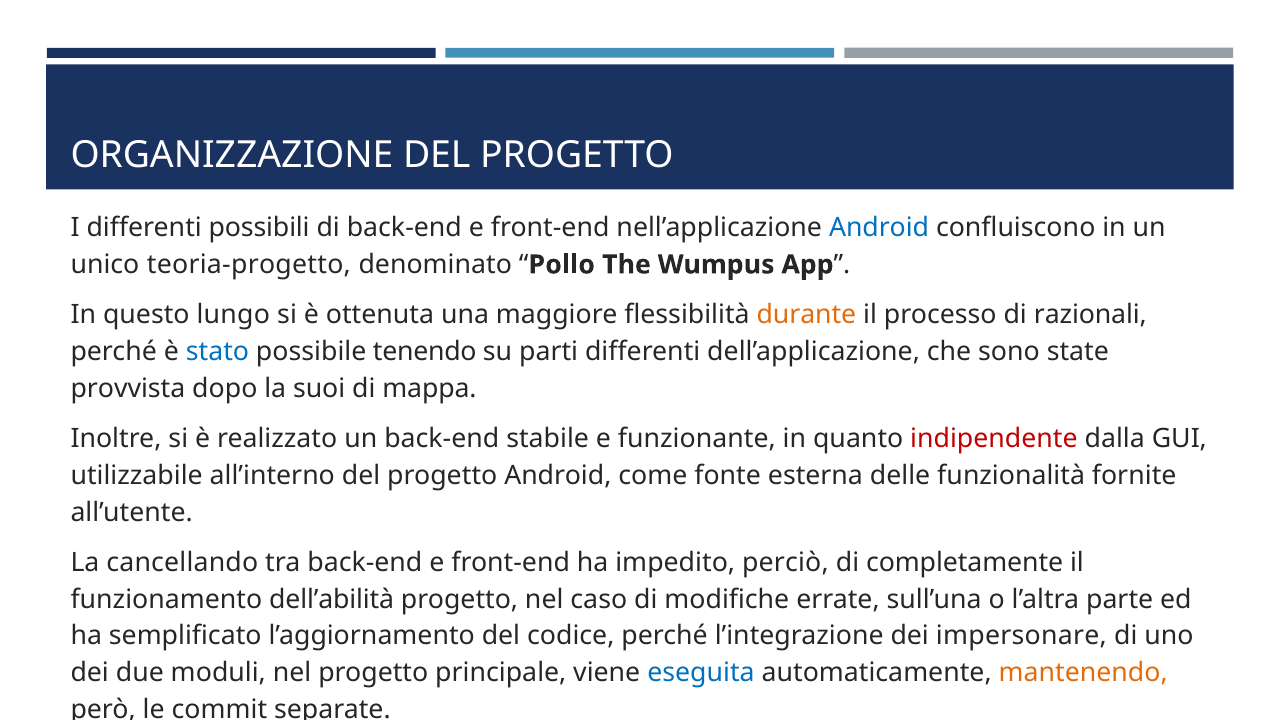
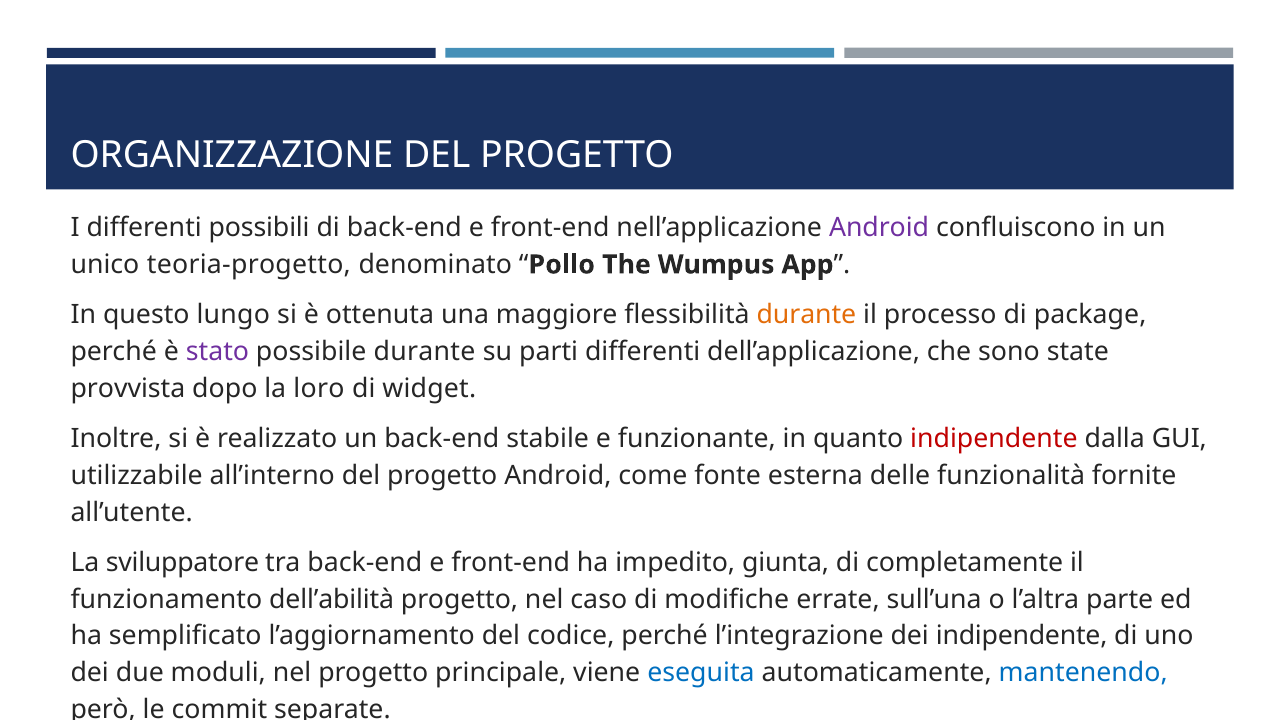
Android colour: blue -> purple (879, 228)
razionali: razionali -> package (1090, 315)
stato colour: blue -> purple (217, 352)
possibile tenendo: tenendo -> durante (424, 352)
suoi: suoi -> loro (319, 388)
mappa: mappa -> widget (429, 388)
cancellando: cancellando -> sviluppatore (183, 562)
perciò: perciò -> giunta (786, 562)
dei impersonare: impersonare -> indipendente (1022, 636)
mantenendo colour: orange -> blue (1083, 673)
